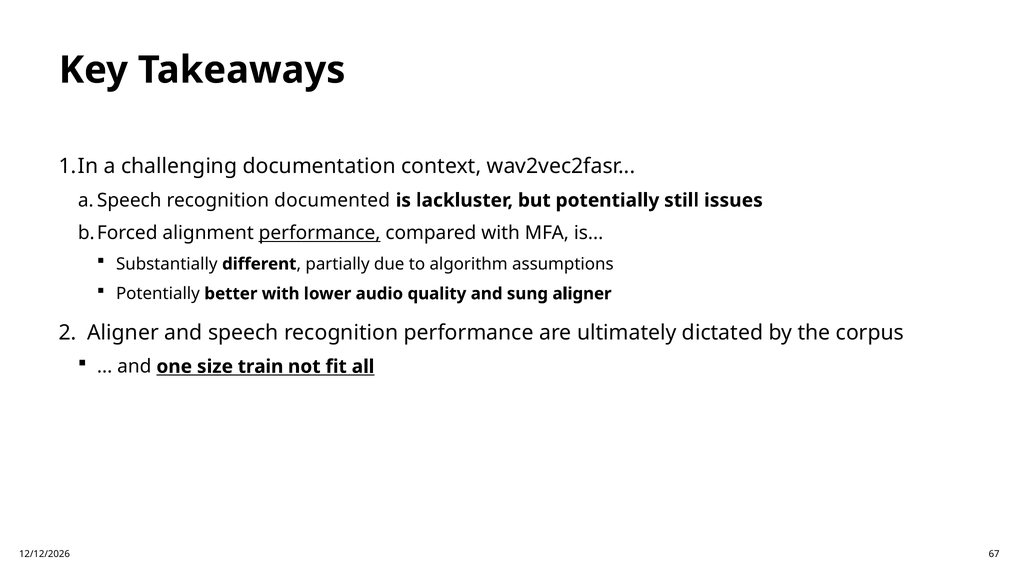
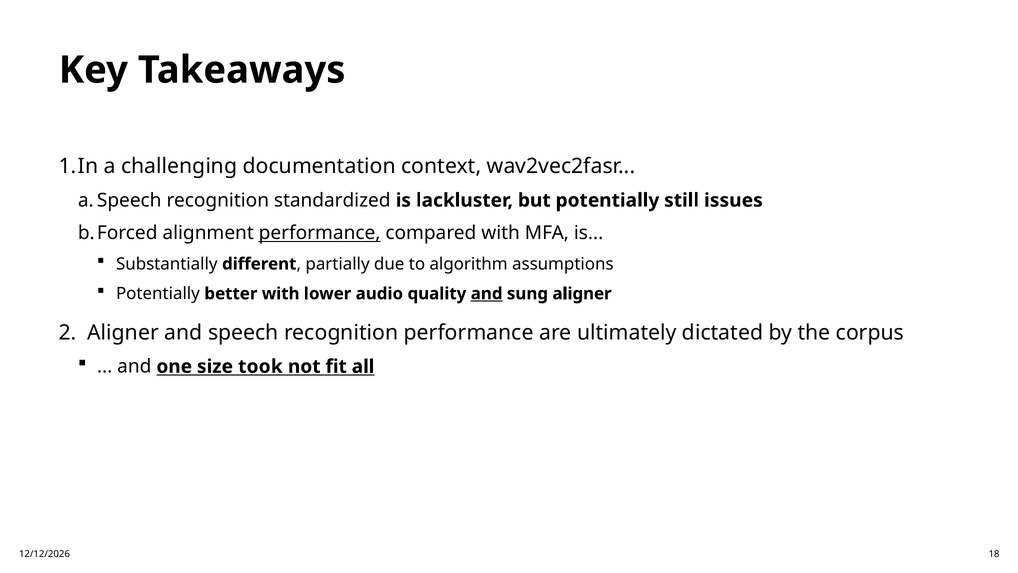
documented: documented -> standardized (332, 200)
and underline: none -> present (487, 293)
train: train -> took (260, 366)
67: 67 -> 18 (994, 554)
